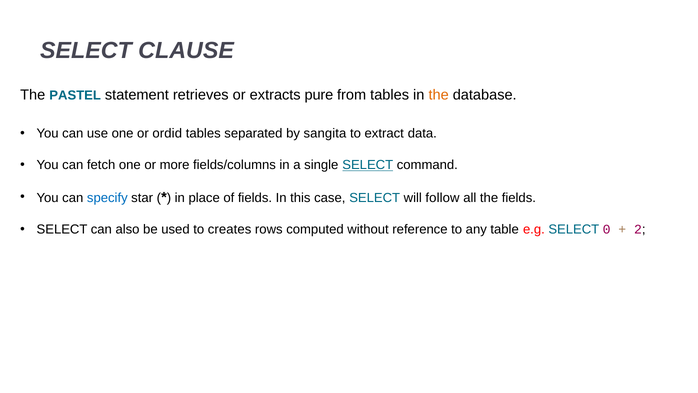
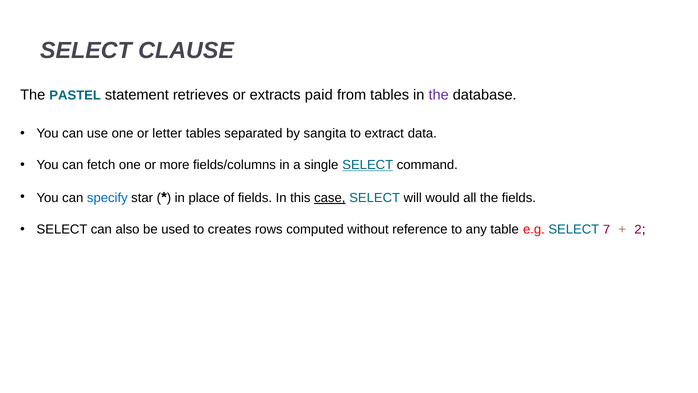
pure: pure -> paid (319, 95)
the colour: orange -> purple (439, 95)
ordid: ordid -> letter (167, 133)
case underline: none -> present (330, 198)
follow: follow -> would (443, 198)
0: 0 -> 7 (607, 229)
